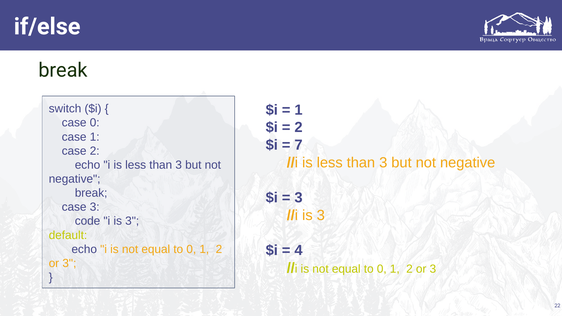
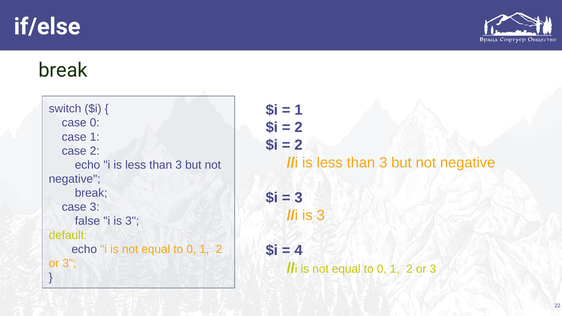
7: 7 -> 2 (299, 145)
code: code -> false (87, 221)
